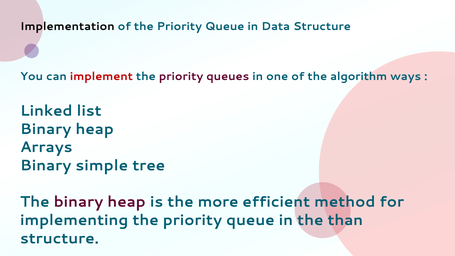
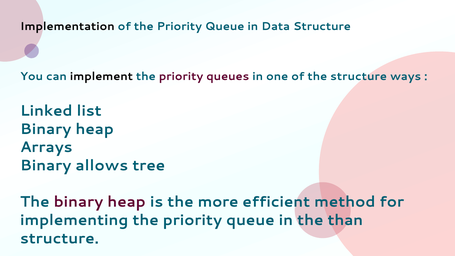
implement colour: red -> black (101, 76)
the algorithm: algorithm -> structure (359, 76)
simple: simple -> allows (102, 165)
